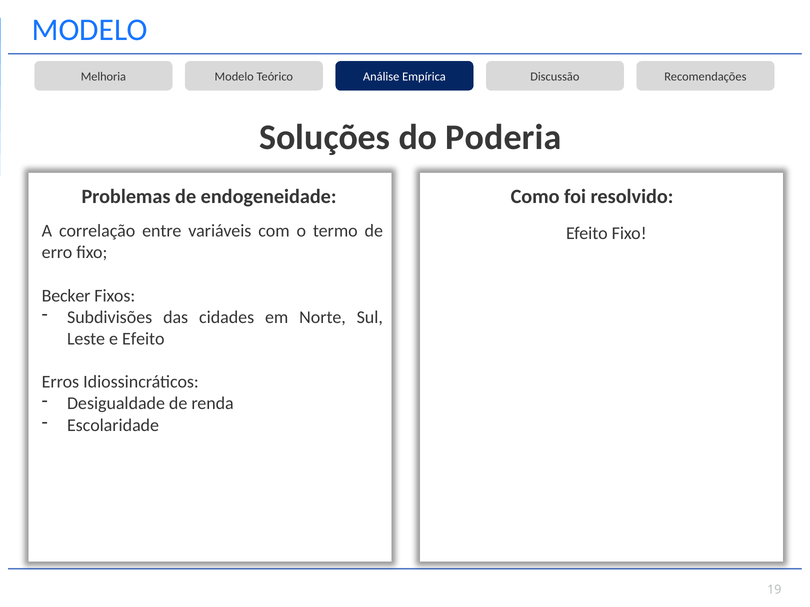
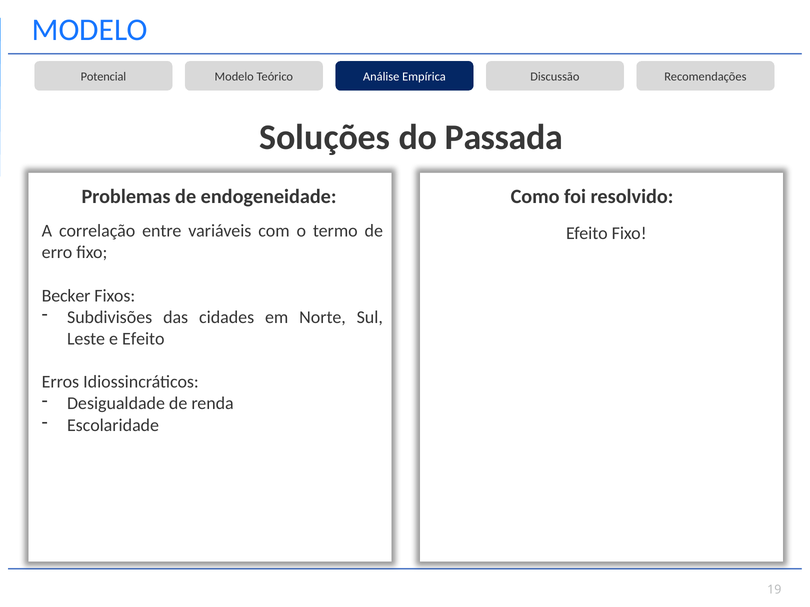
Melhoria: Melhoria -> Potencial (103, 77)
Poderia: Poderia -> Passada (504, 137)
